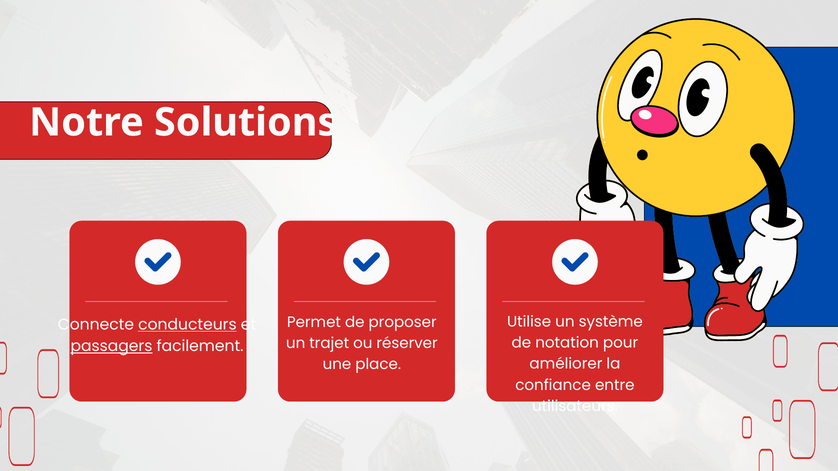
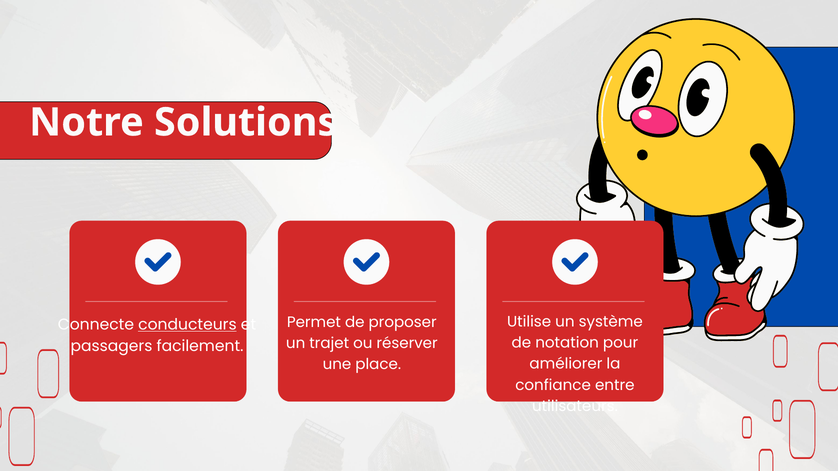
passagers underline: present -> none (111, 347)
